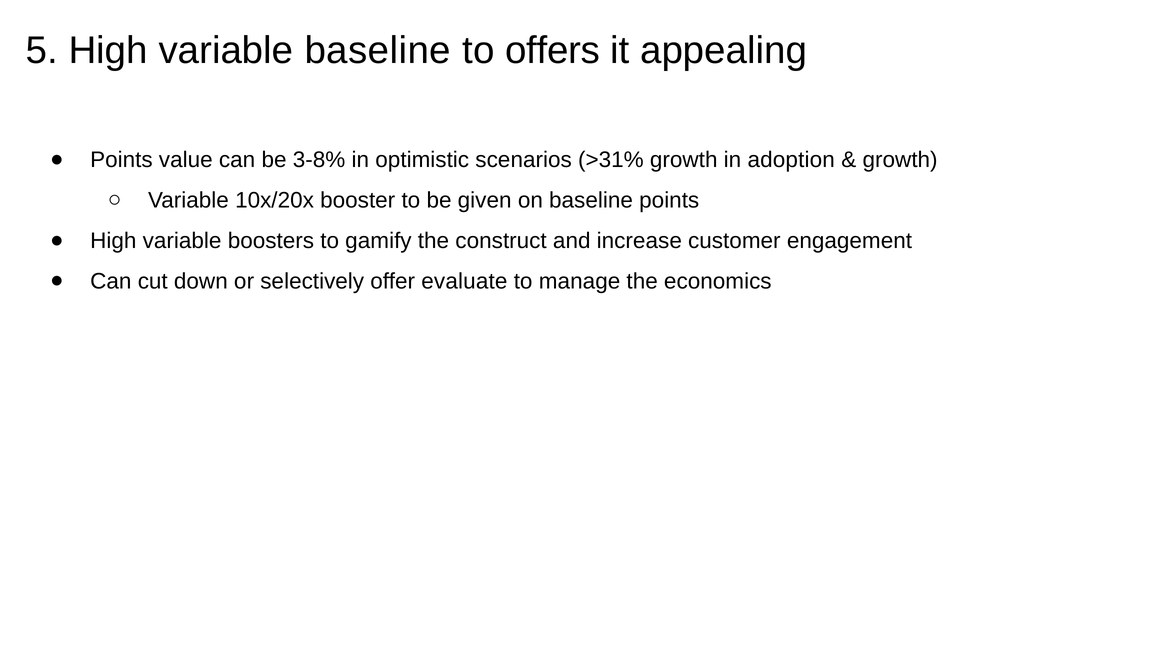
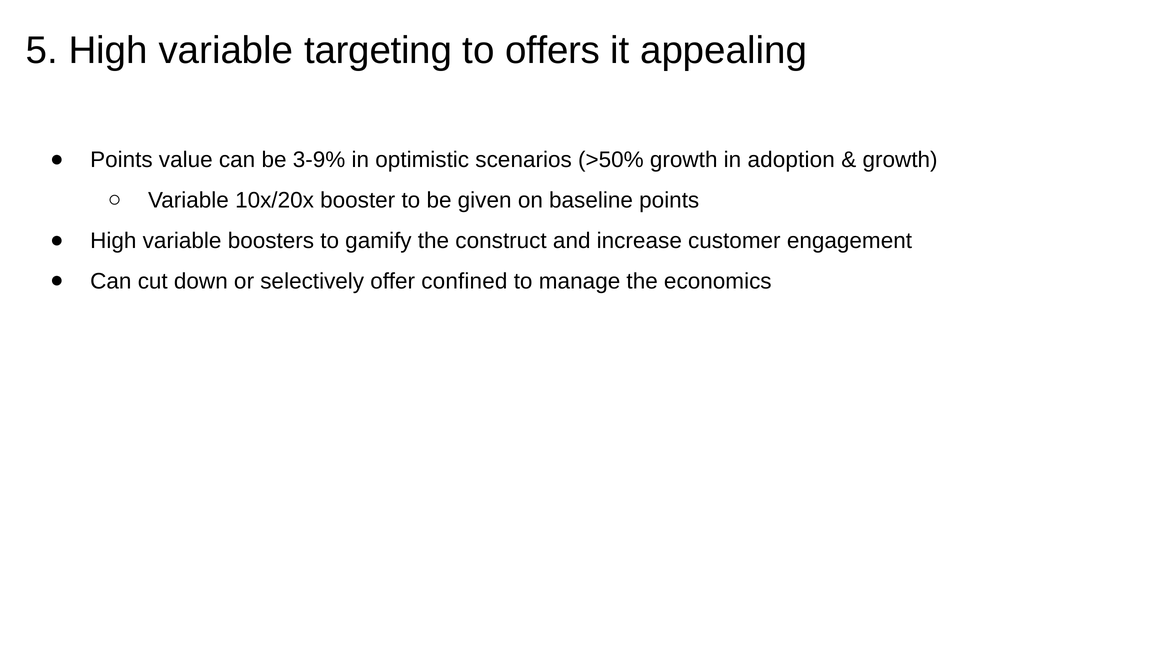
variable baseline: baseline -> targeting (378, 51)
3-8%: 3-8% -> 3-9% (319, 160)
>31%: >31% -> >50% (611, 160)
evaluate: evaluate -> confined (464, 281)
